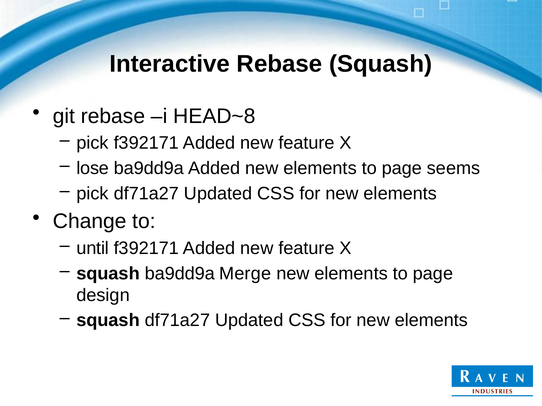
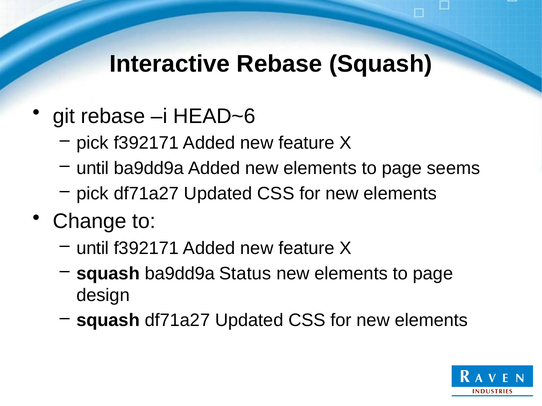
HEAD~8: HEAD~8 -> HEAD~6 (214, 116)
lose: lose -> until (93, 168)
Merge: Merge -> Status (245, 274)
